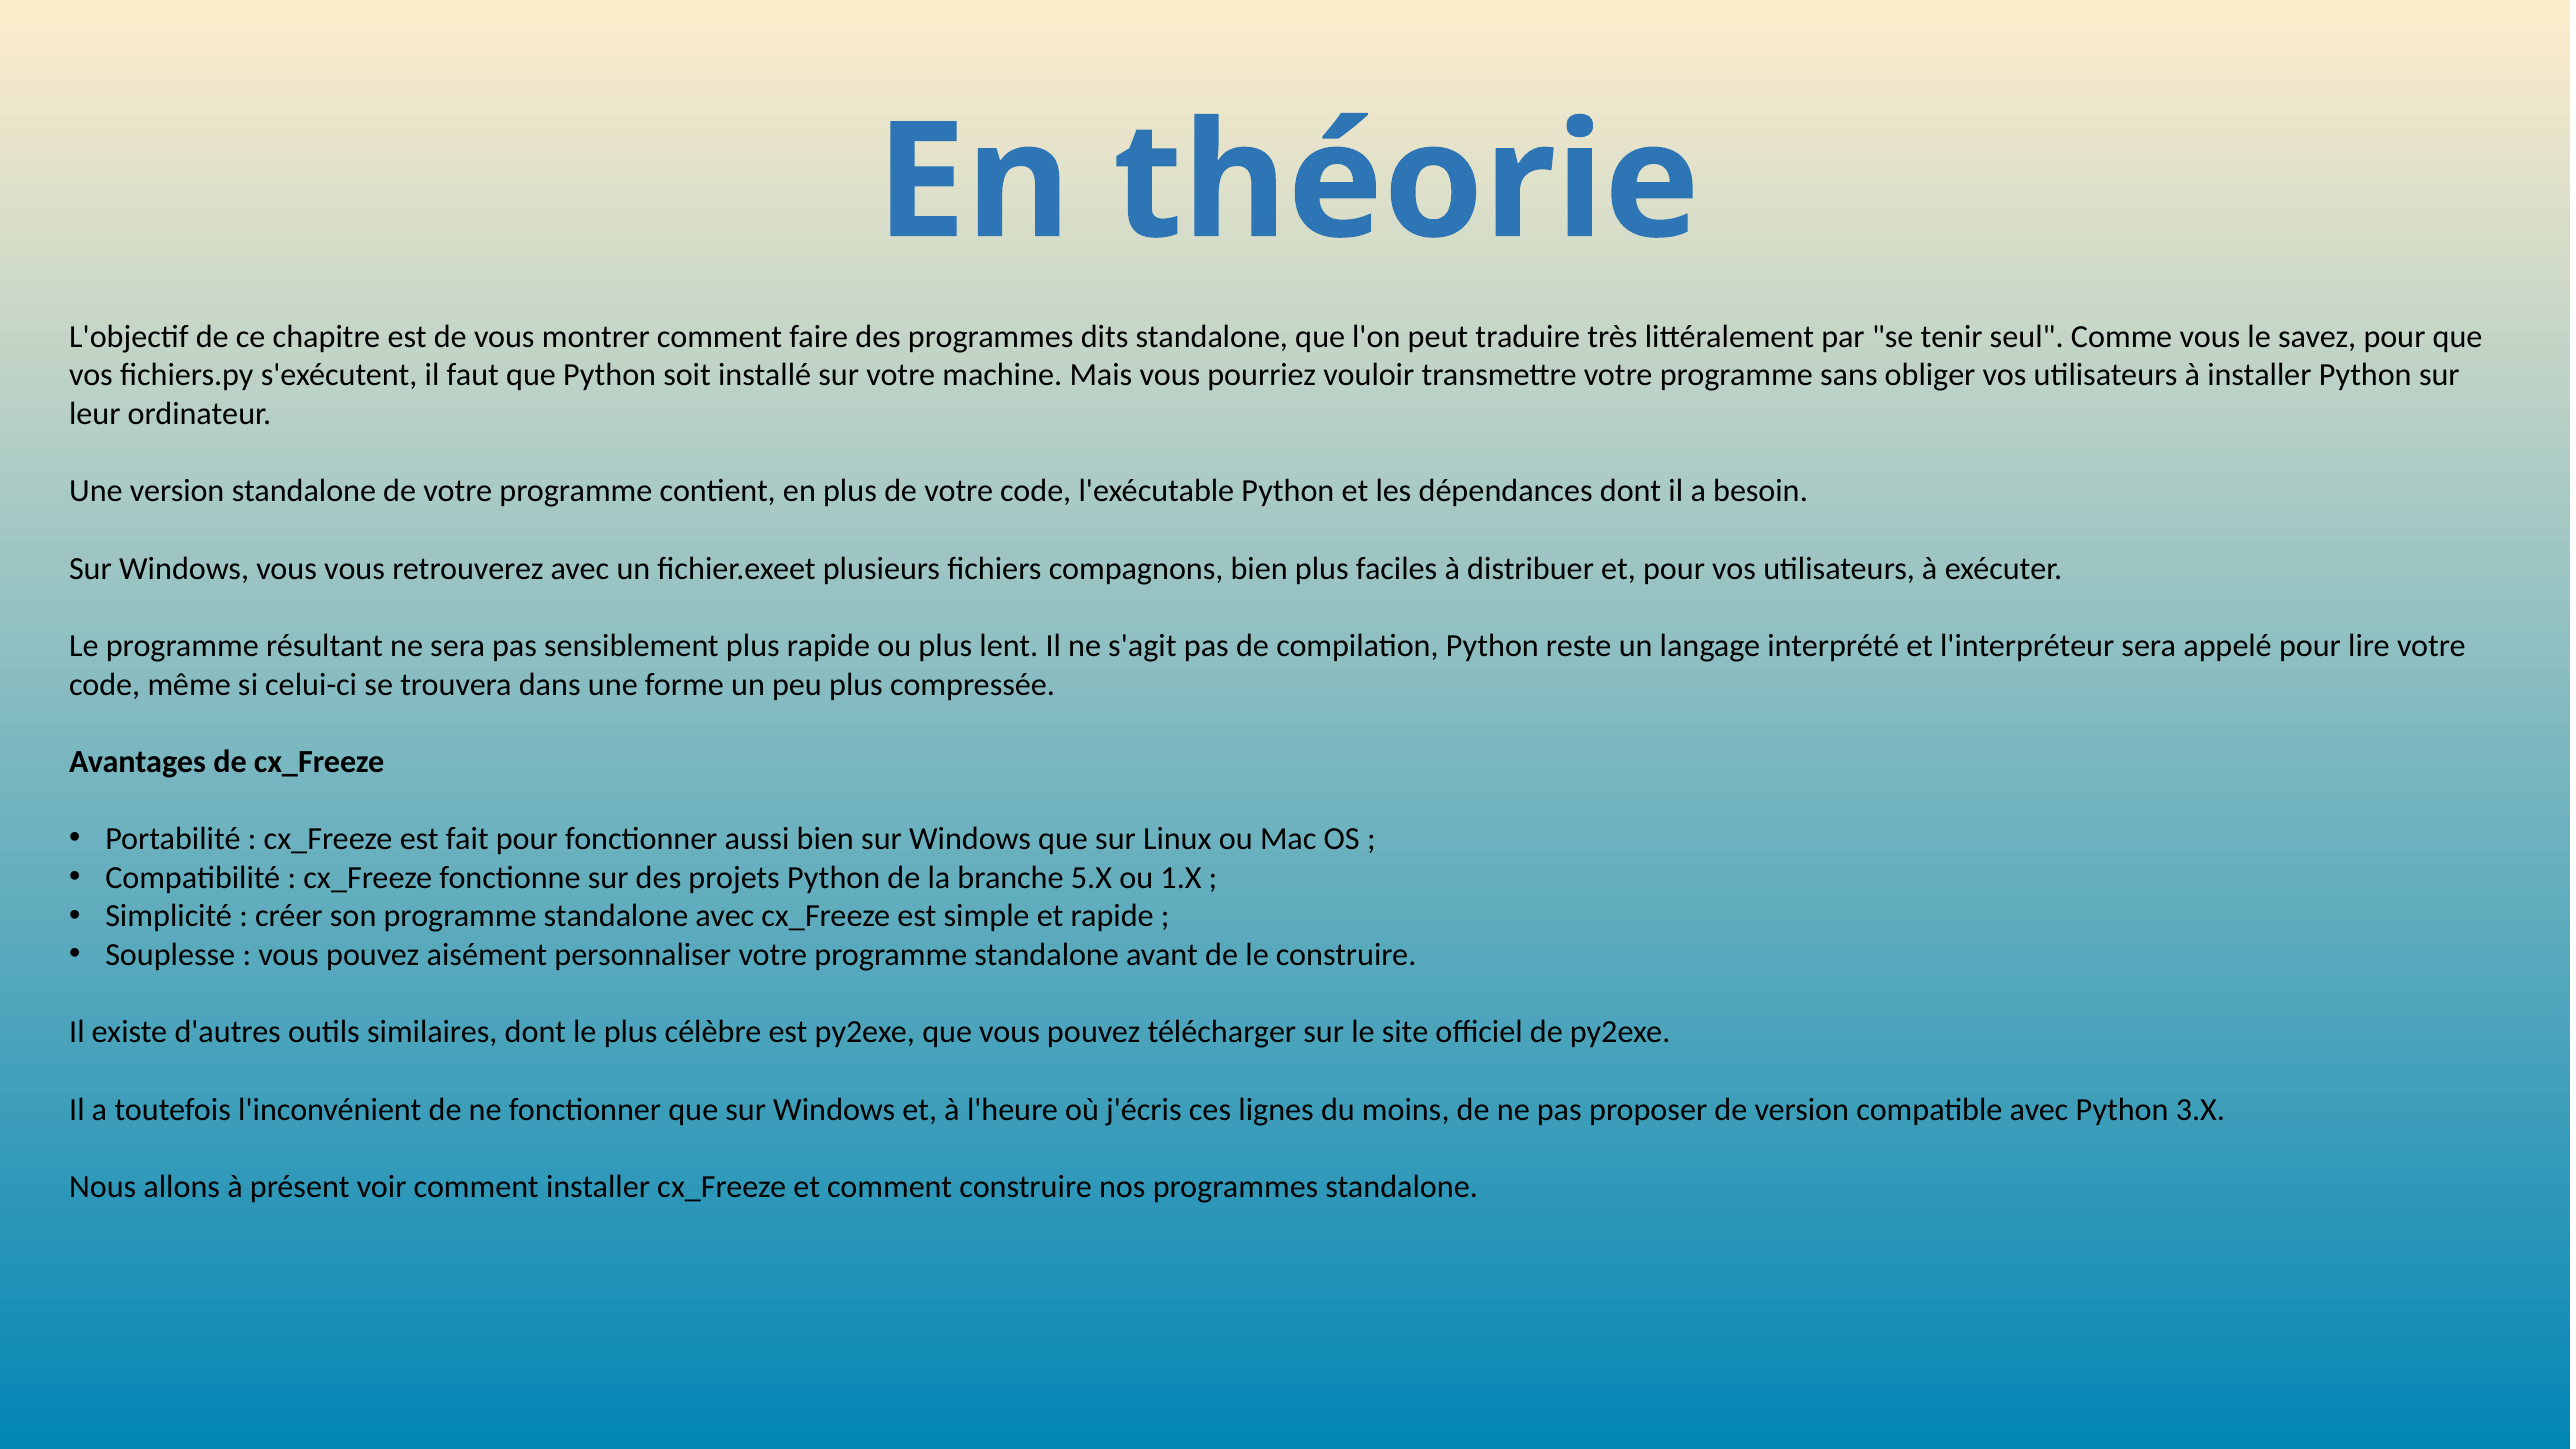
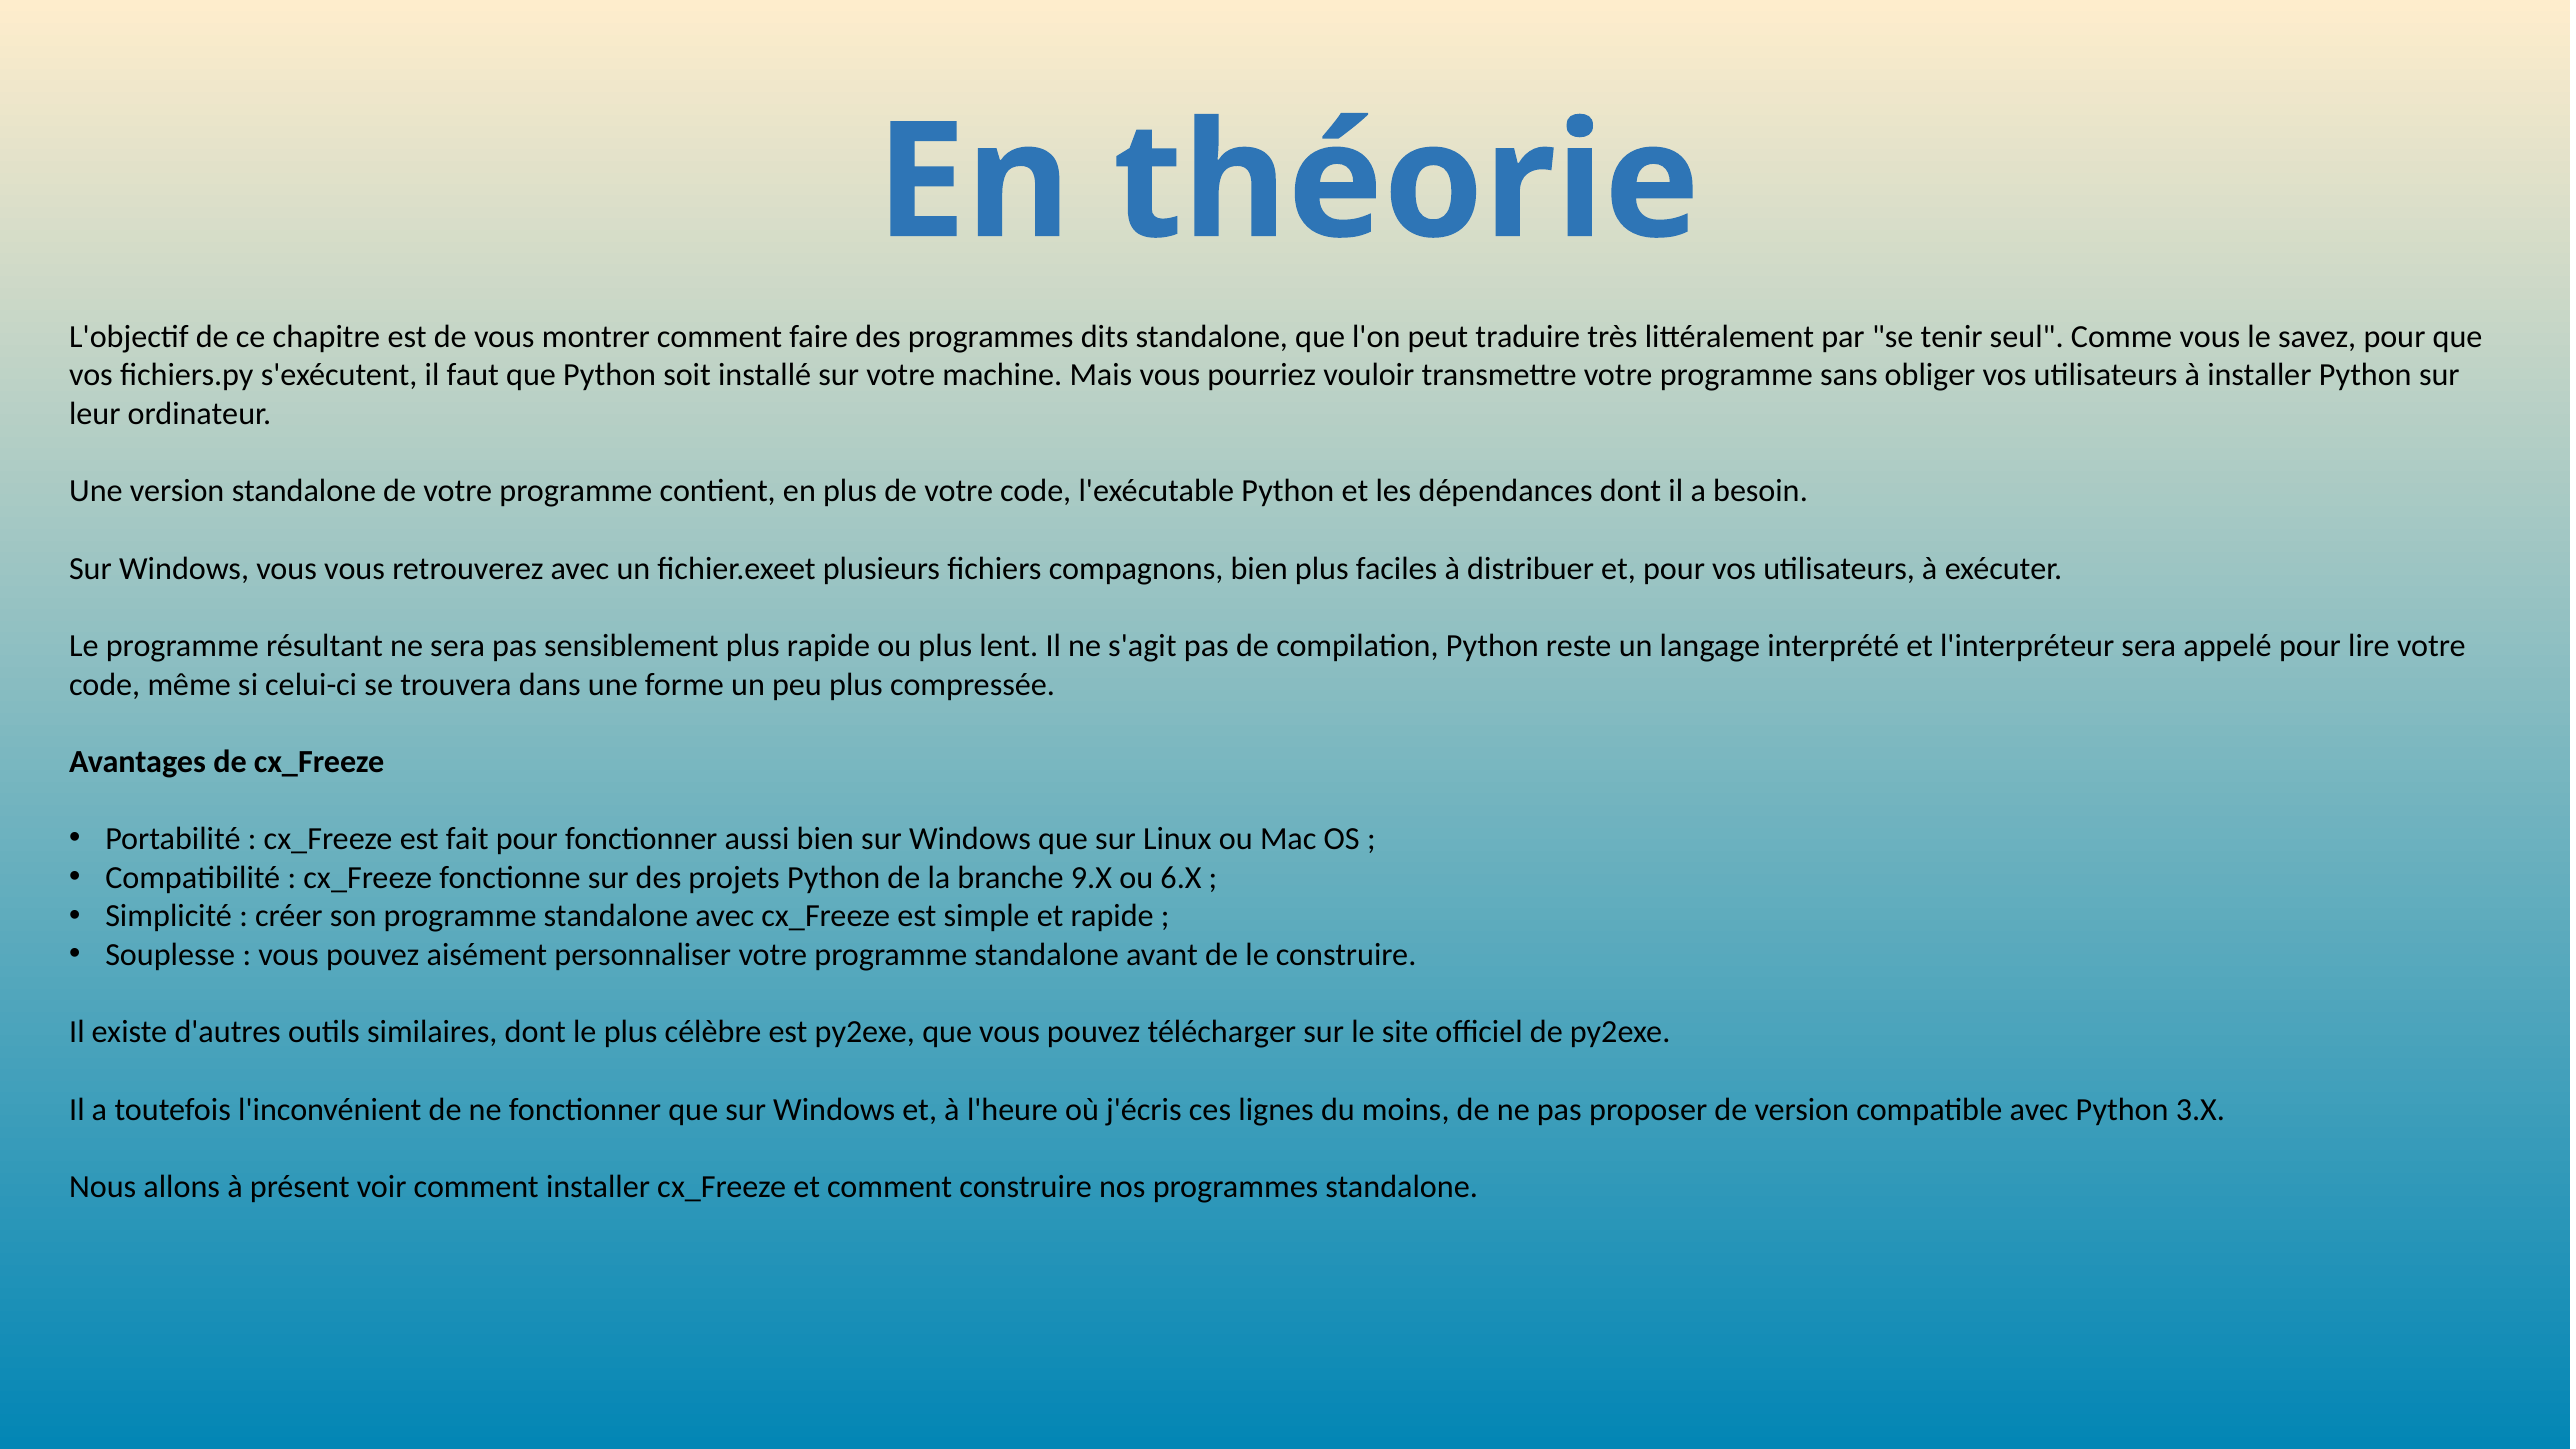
5.X: 5.X -> 9.X (1091, 878)
1.X: 1.X -> 6.X (1181, 878)
